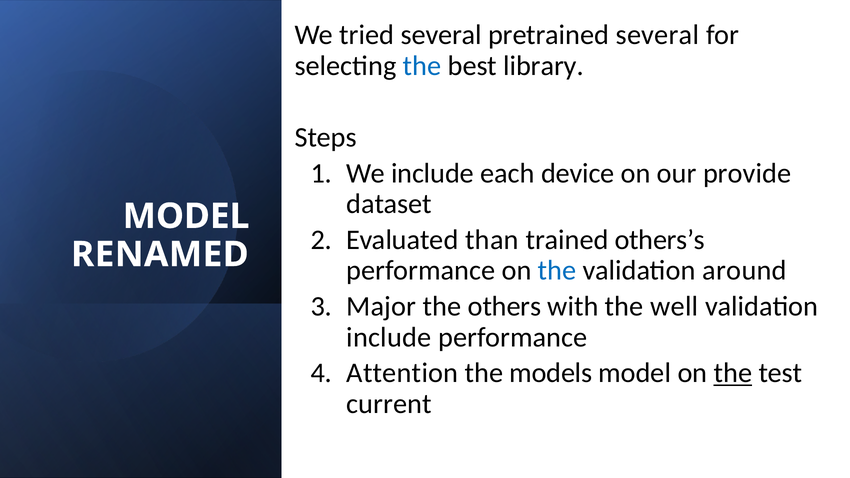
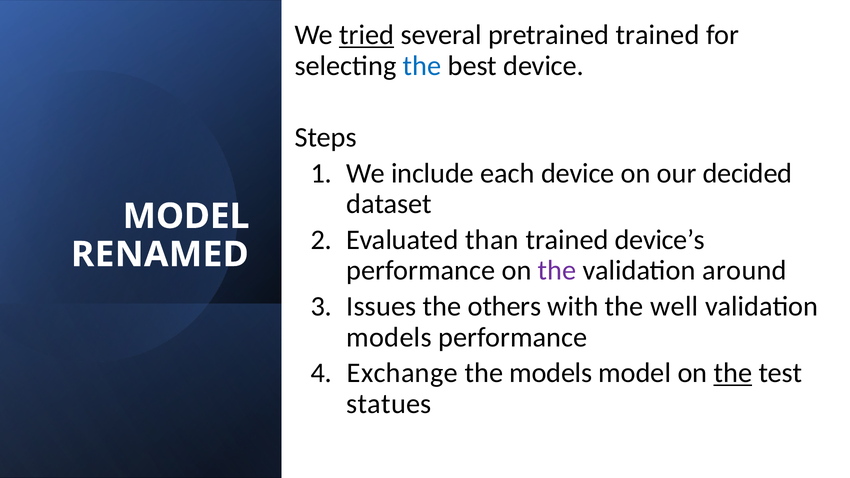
tried underline: none -> present (367, 35)
pretrained several: several -> trained (658, 35)
best library: library -> device (544, 66)
provide: provide -> decided (747, 174)
others’s: others’s -> device’s (660, 240)
the colour: blue -> purple (557, 271)
Major: Major -> Issues (381, 307)
include: include -> models (389, 337)
Attention: Attention -> Exchange (402, 373)
current: current -> statues (389, 404)
